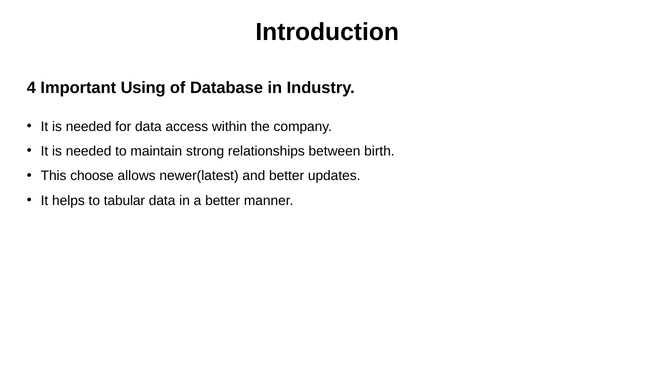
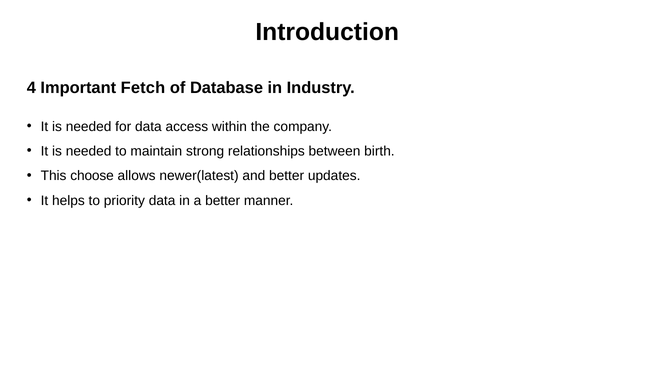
Using: Using -> Fetch (143, 88)
tabular: tabular -> priority (124, 200)
